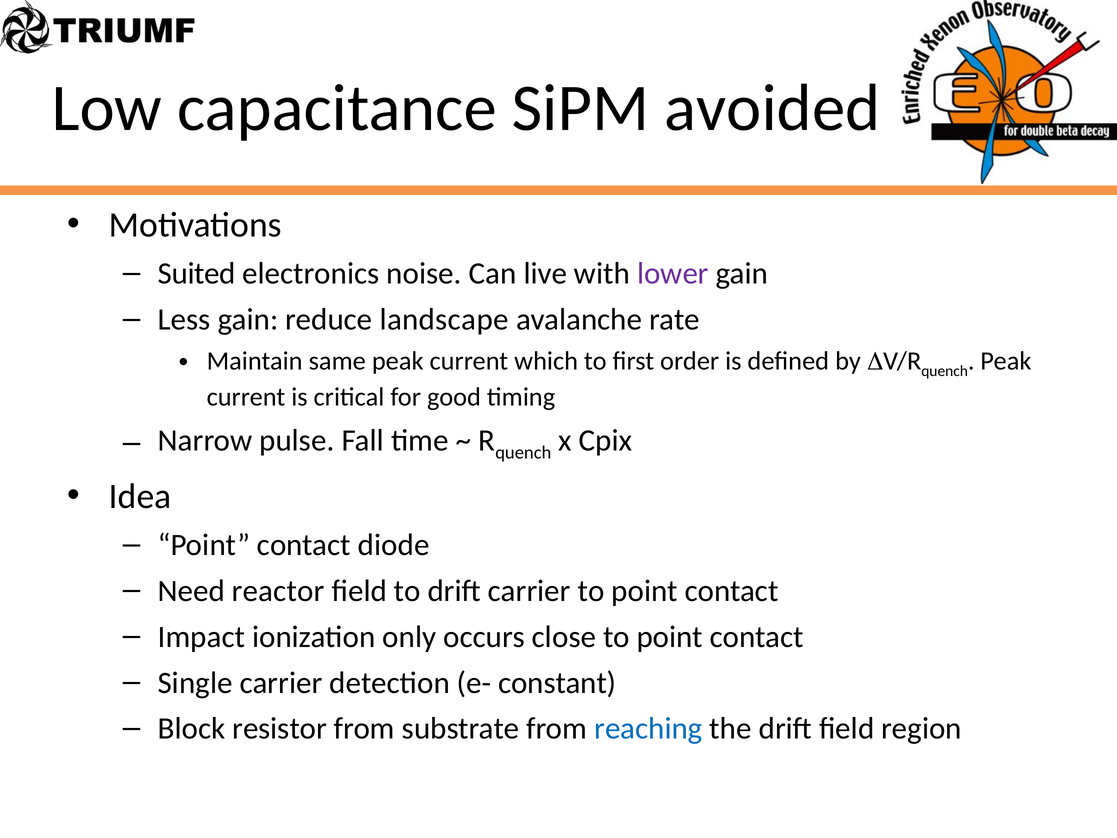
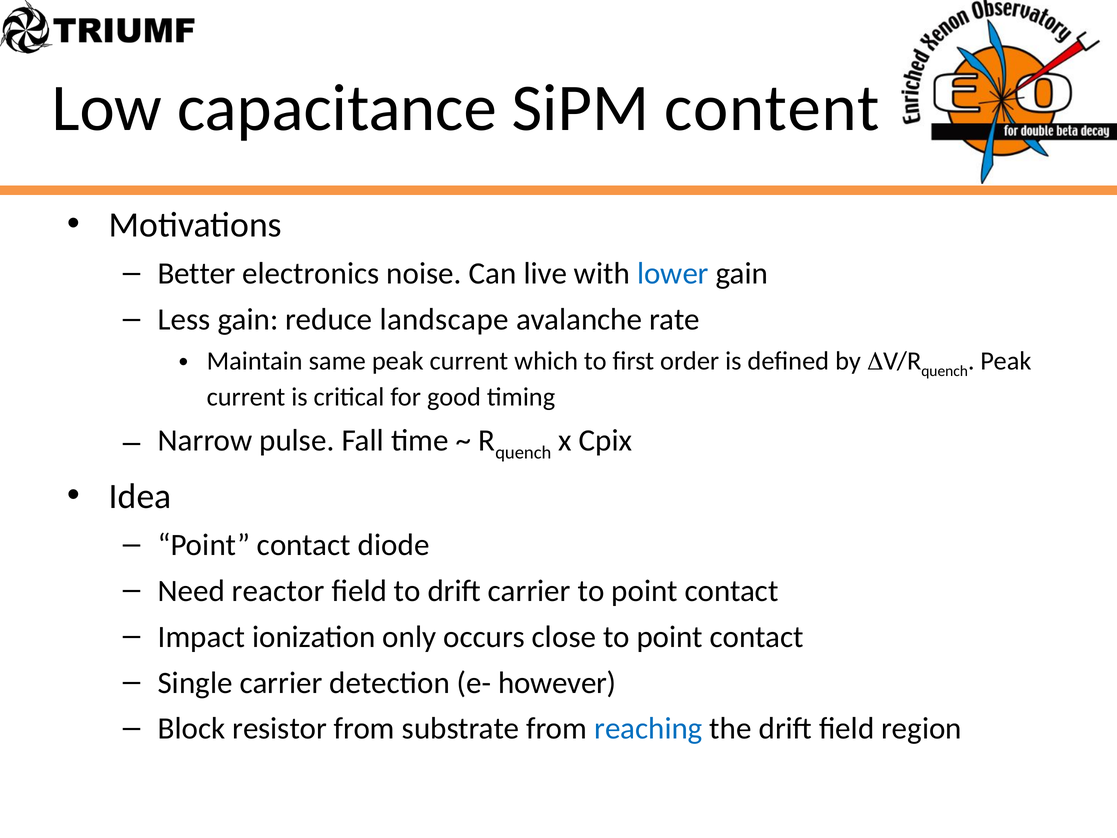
avoided: avoided -> content (772, 108)
Suited: Suited -> Better (197, 273)
lower colour: purple -> blue (673, 273)
constant: constant -> however (557, 683)
